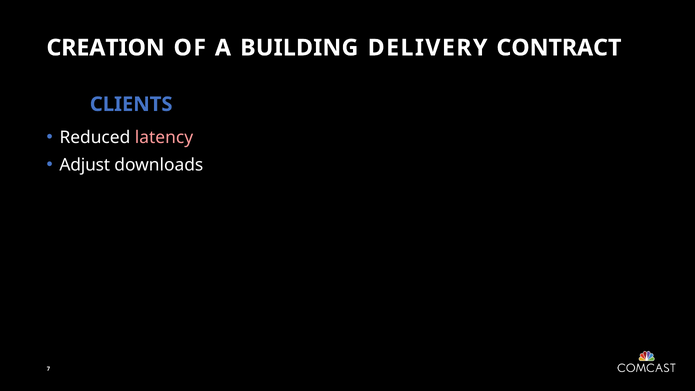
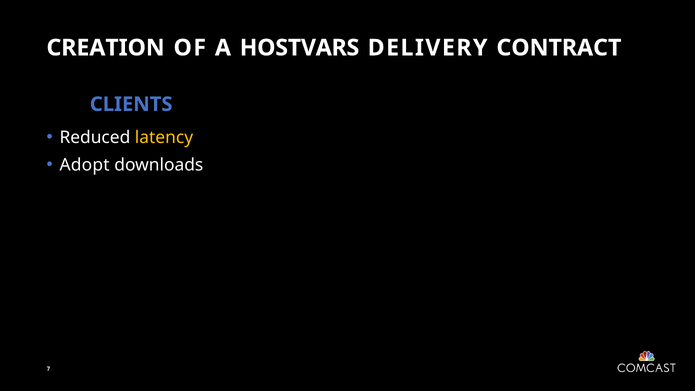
BUILDING: BUILDING -> HOSTVARS (299, 48)
latency colour: pink -> yellow (164, 137)
Adjust: Adjust -> Adopt (85, 165)
